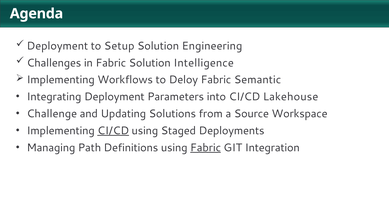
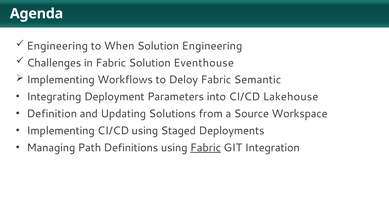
Deployment: Deployment -> Engineering (57, 46)
Setup: Setup -> When (119, 46)
Intelligence: Intelligence -> Eventhouse (204, 63)
Challenge: Challenge -> Definition (52, 114)
CI/CD underline: present -> none (113, 131)
